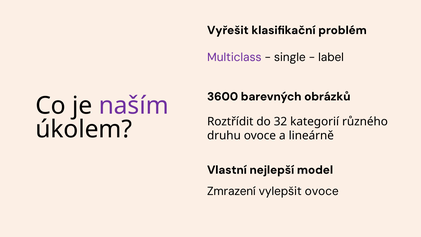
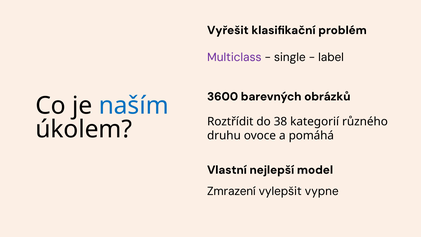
naším colour: purple -> blue (134, 106)
32: 32 -> 38 (280, 121)
lineárně: lineárně -> pomáhá (311, 135)
vylepšit ovoce: ovoce -> vypne (322, 191)
